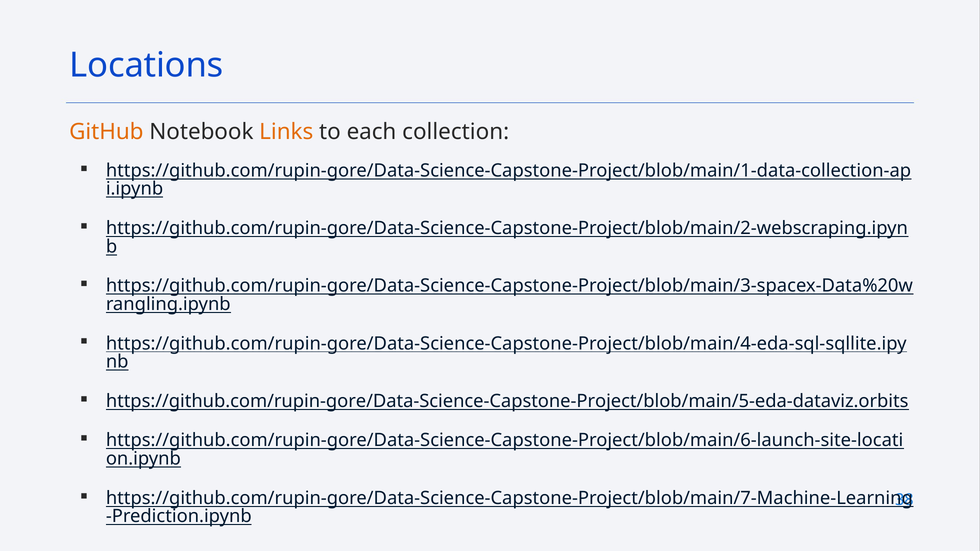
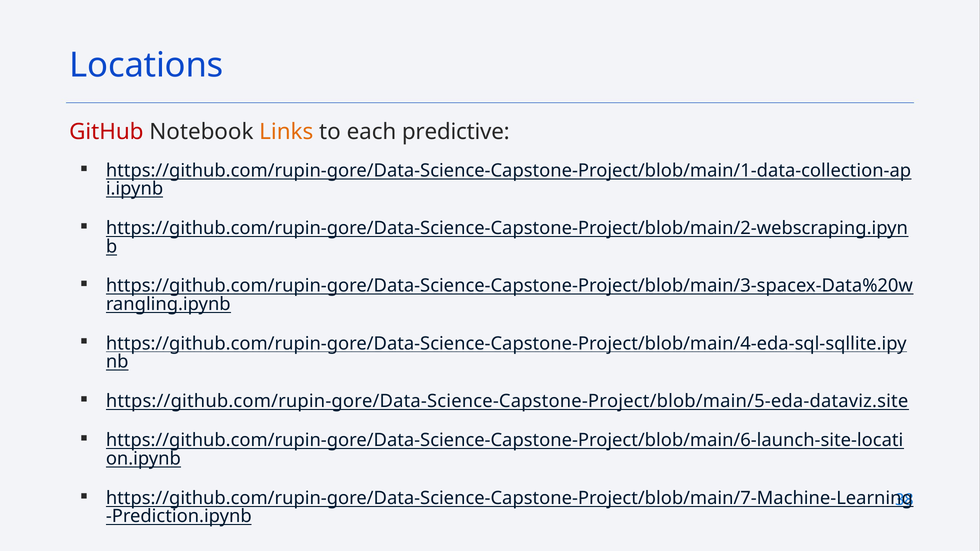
GitHub colour: orange -> red (106, 132)
collection: collection -> predictive (456, 132)
https://github.com/rupin-gore/Data-Science-Capstone-Project/blob/main/5-eda-dataviz.orbits: https://github.com/rupin-gore/Data-Science-Capstone-Project/blob/main/5-eda-dataviz.orbits -> https://github.com/rupin-gore/Data-Science-Capstone-Project/blob/main/5-eda-dataviz.site (507, 401)
